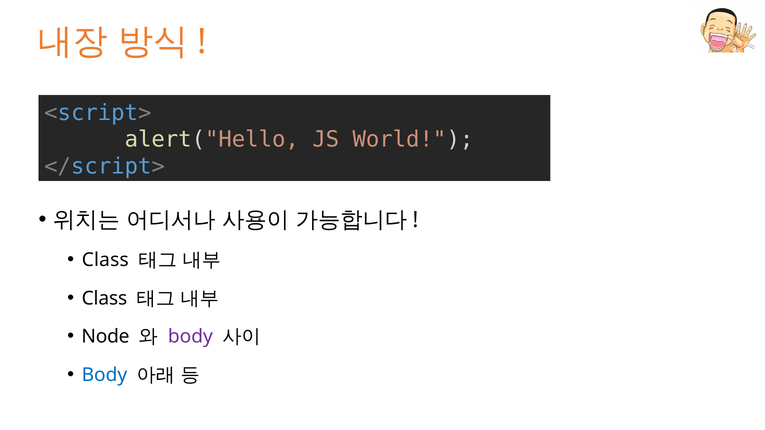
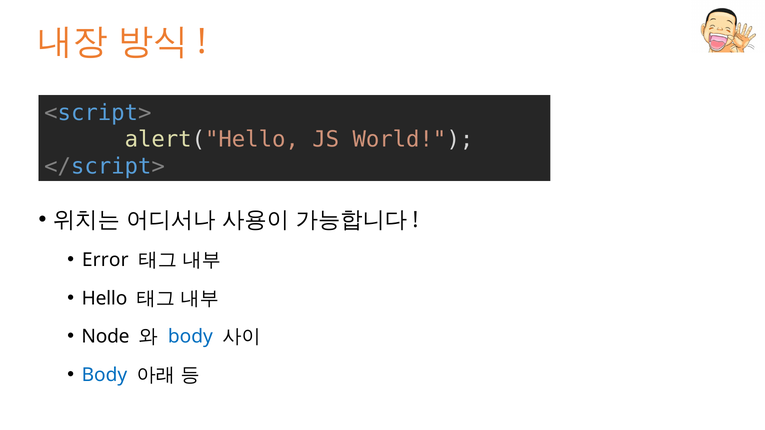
Class: Class -> Error (105, 260)
Class: Class -> Hello (104, 299)
body colour: purple -> blue (190, 337)
